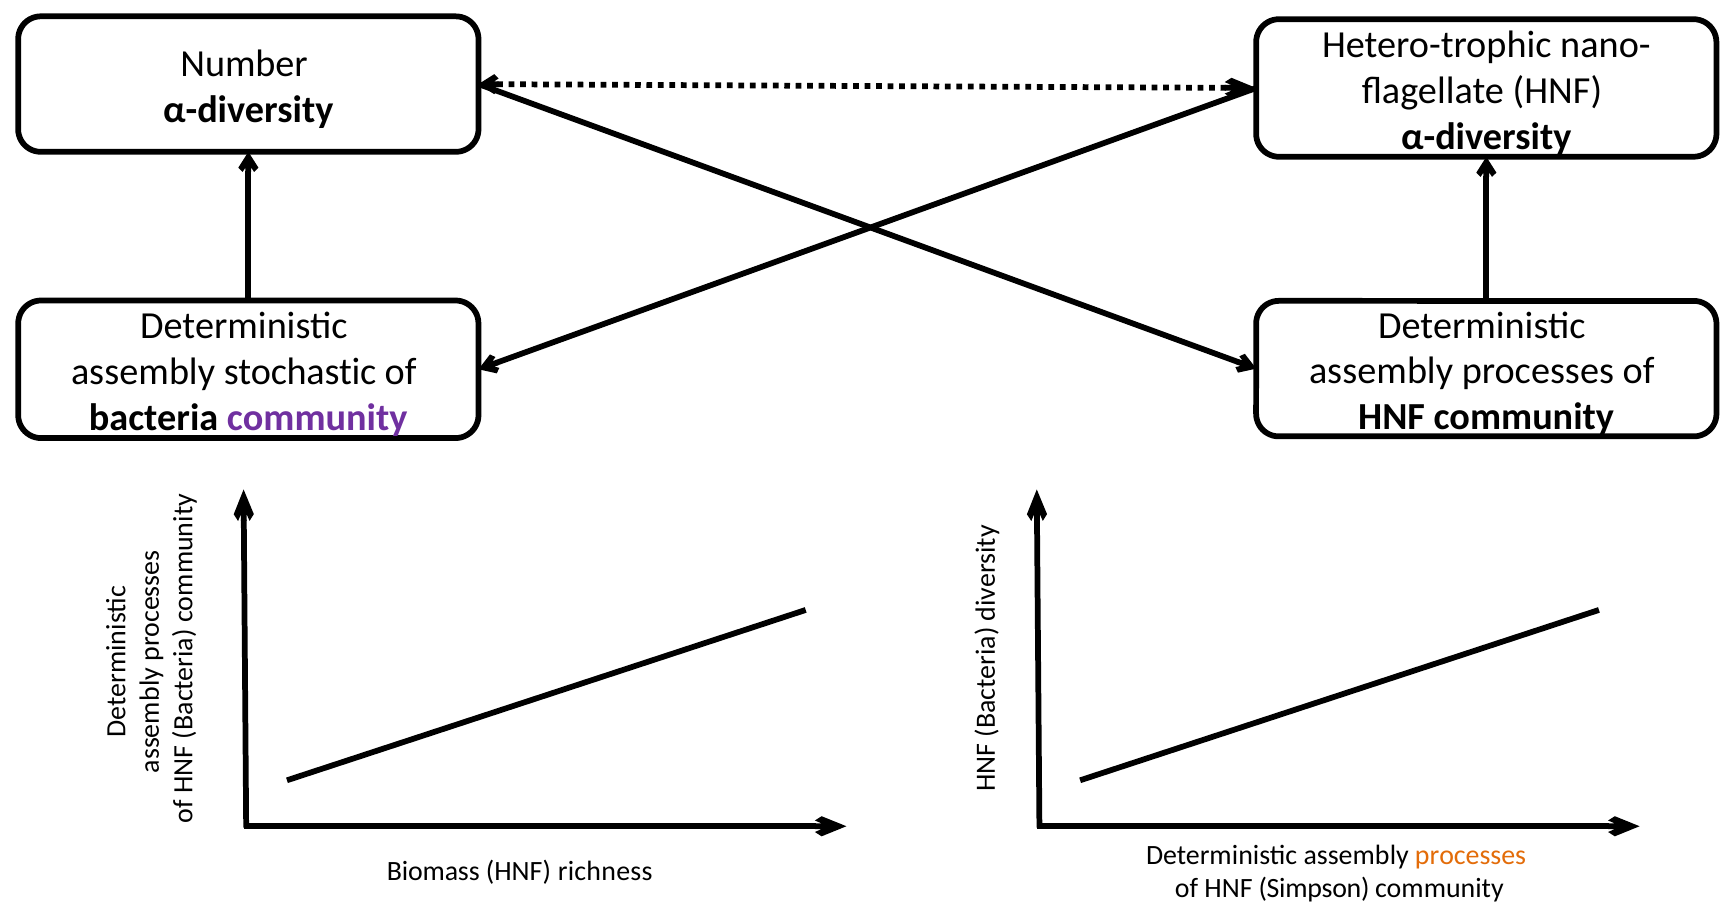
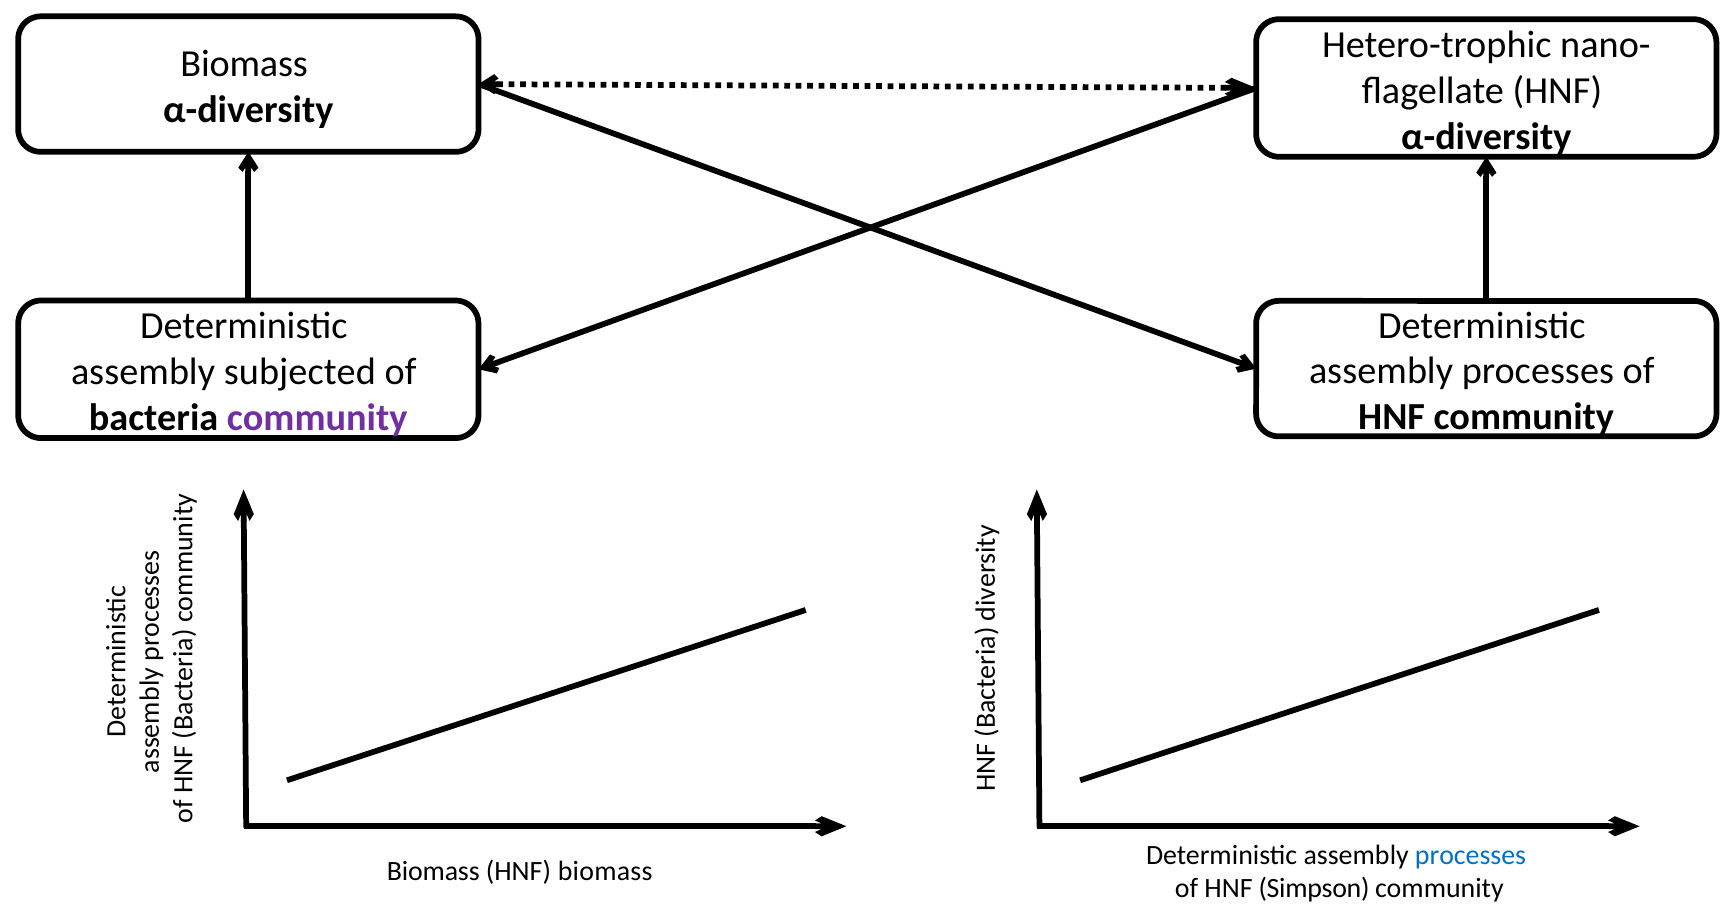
Number: Number -> Biomass (244, 64)
stochastic: stochastic -> subjected (300, 372)
processes colour: orange -> blue (1471, 854)
HNF richness: richness -> biomass (605, 871)
